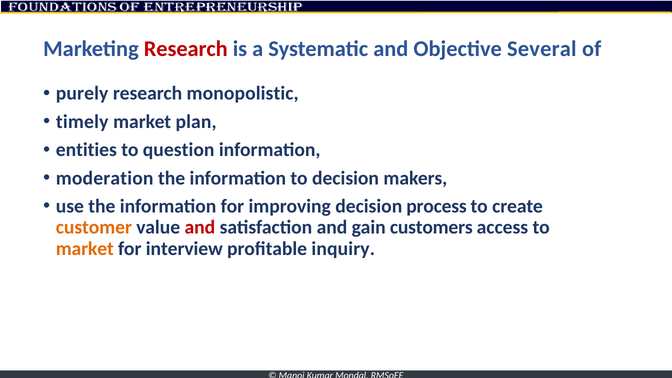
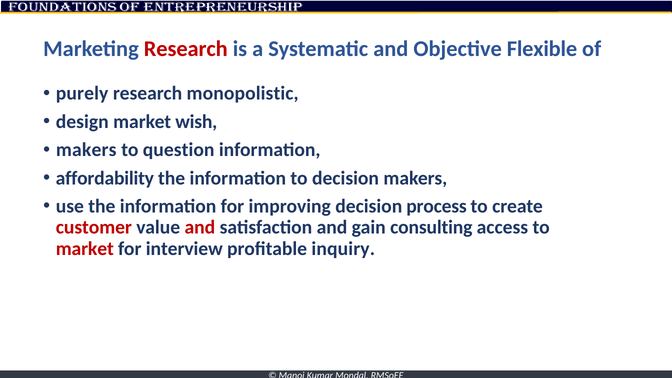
Several: Several -> Flexible (542, 49)
timely: timely -> design (82, 122)
plan: plan -> wish (196, 122)
entities: entities -> makers (86, 150)
moderation: moderation -> affordability (105, 178)
customer colour: orange -> red (94, 227)
customers: customers -> consulting (431, 227)
market colour: orange -> red (85, 249)
